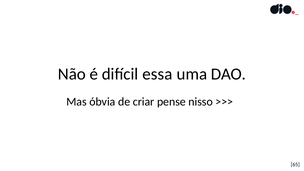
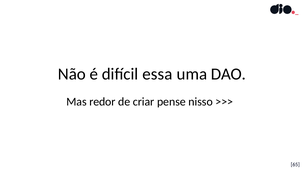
óbvia: óbvia -> redor (102, 102)
